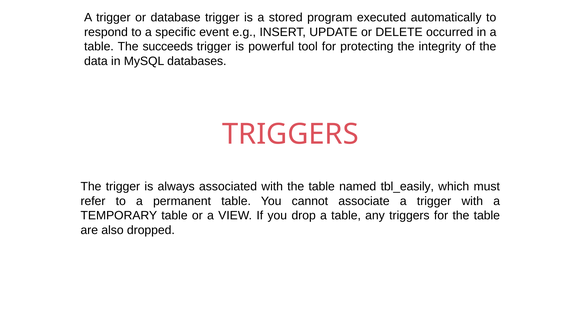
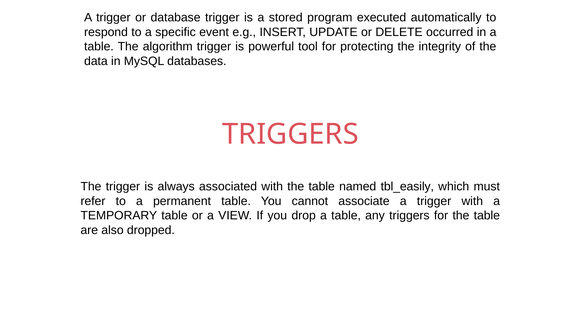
succeeds: succeeds -> algorithm (168, 47)
